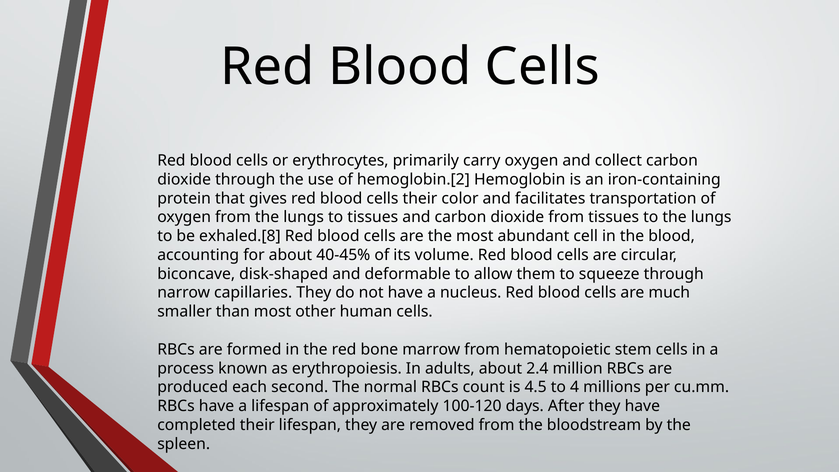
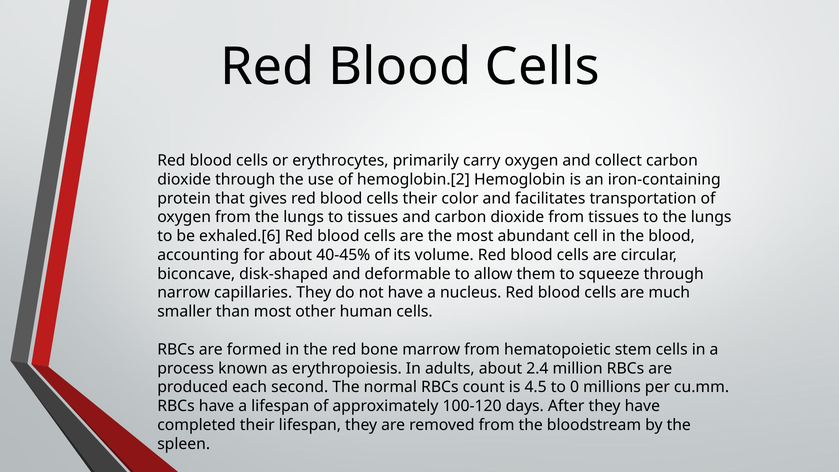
exhaled.[8: exhaled.[8 -> exhaled.[6 (240, 236)
4: 4 -> 0 (575, 387)
